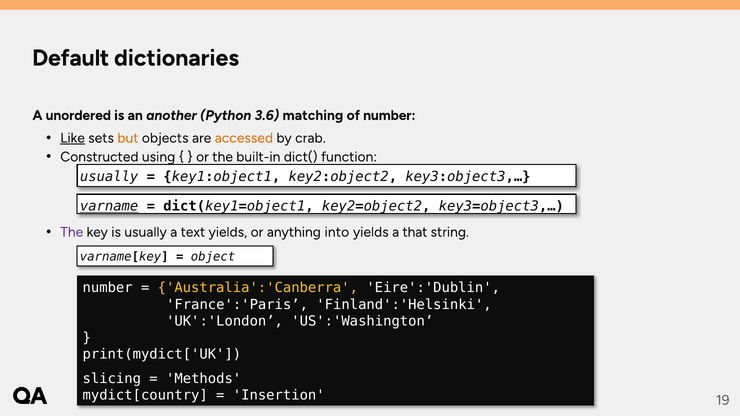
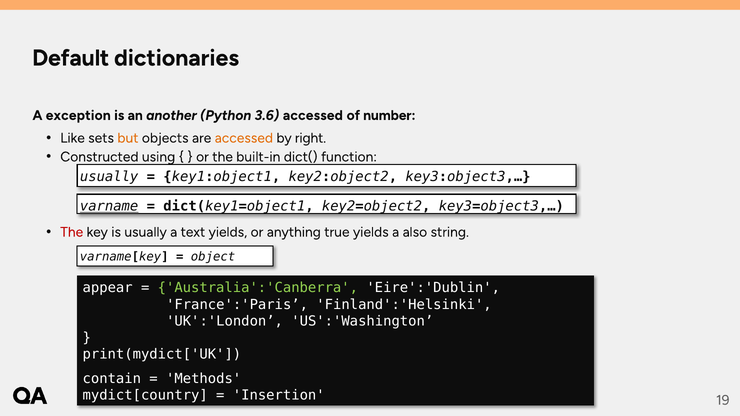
unordered: unordered -> exception (78, 115)
3.6 matching: matching -> accessed (313, 115)
Like underline: present -> none (73, 138)
crab: crab -> right (310, 138)
The colour: purple -> red (72, 232)
into: into -> true (337, 232)
that: that -> also (415, 232)
number: number -> appear (108, 288)
Australia':'Canberra colour: yellow -> light green (258, 288)
slicing: slicing -> contain (112, 379)
